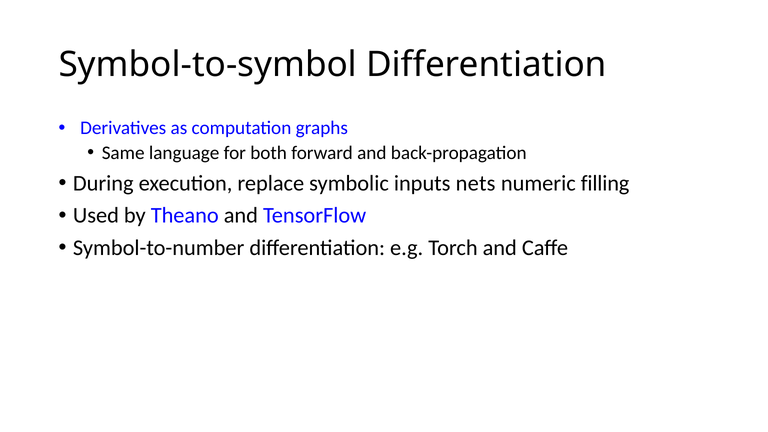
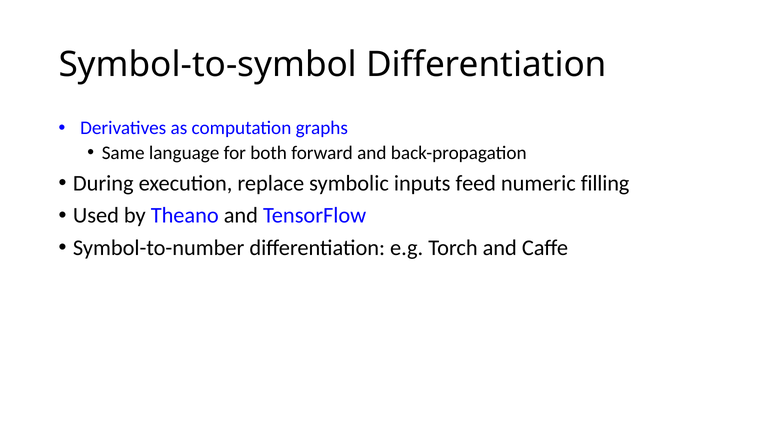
nets: nets -> feed (476, 183)
